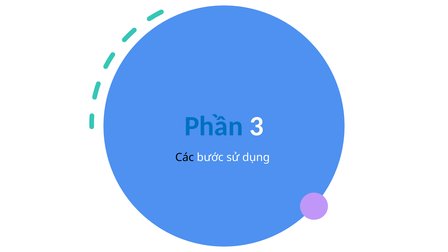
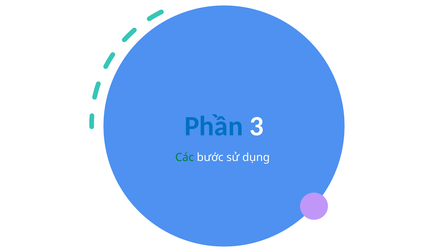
Các colour: black -> green (185, 157)
